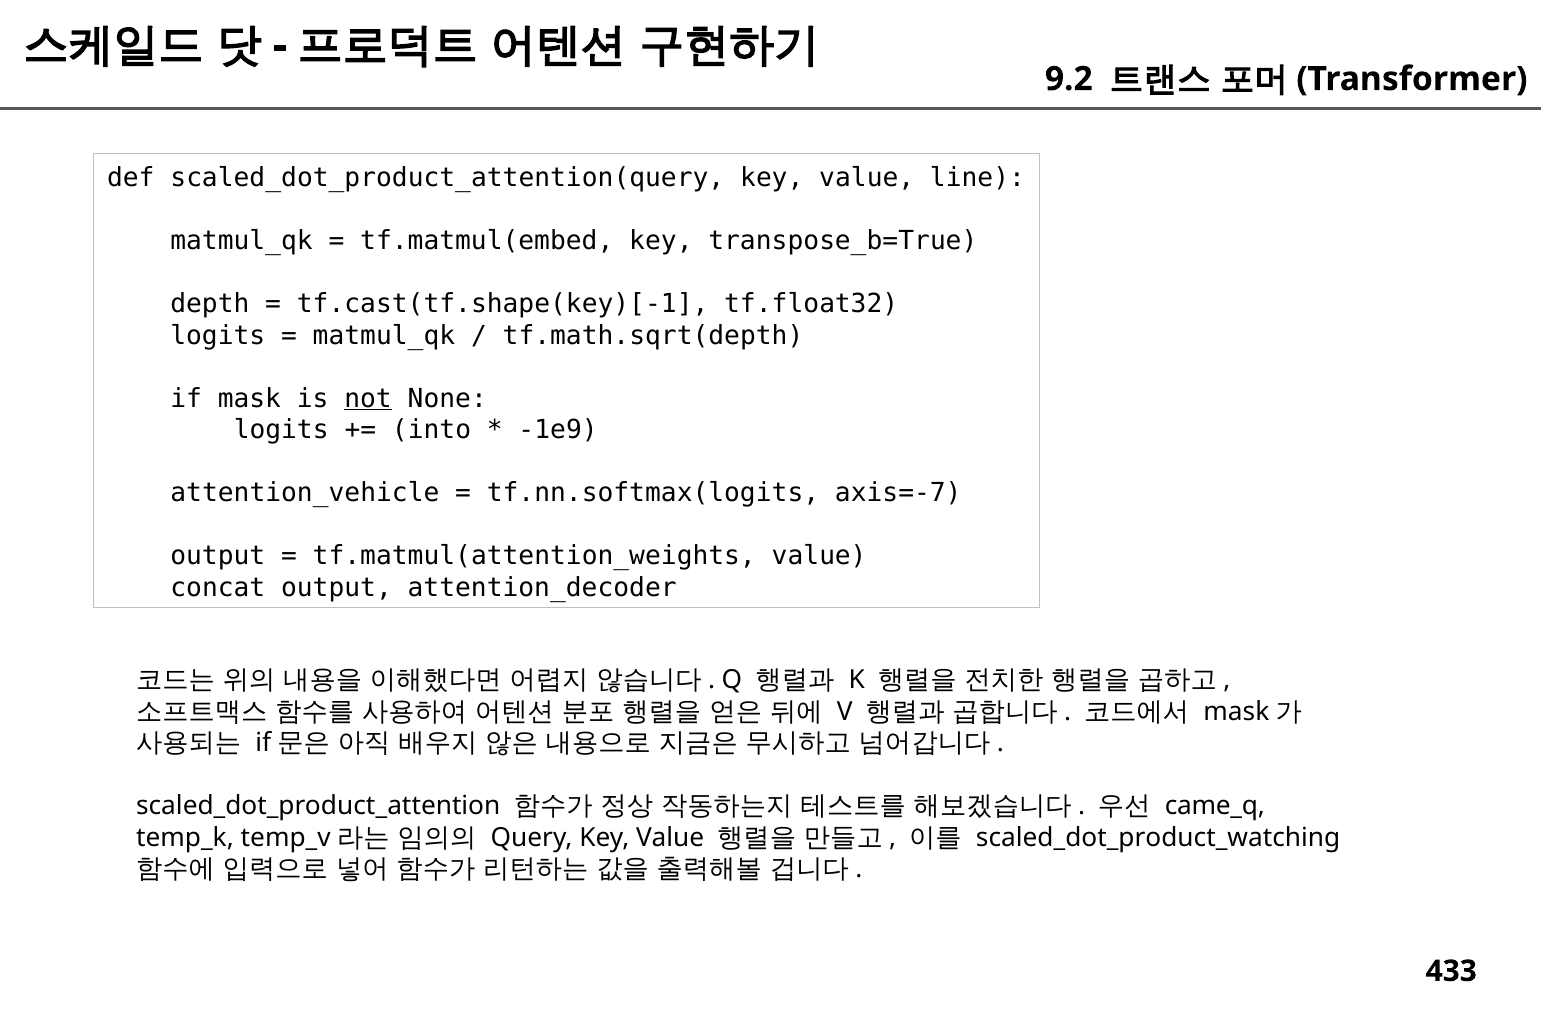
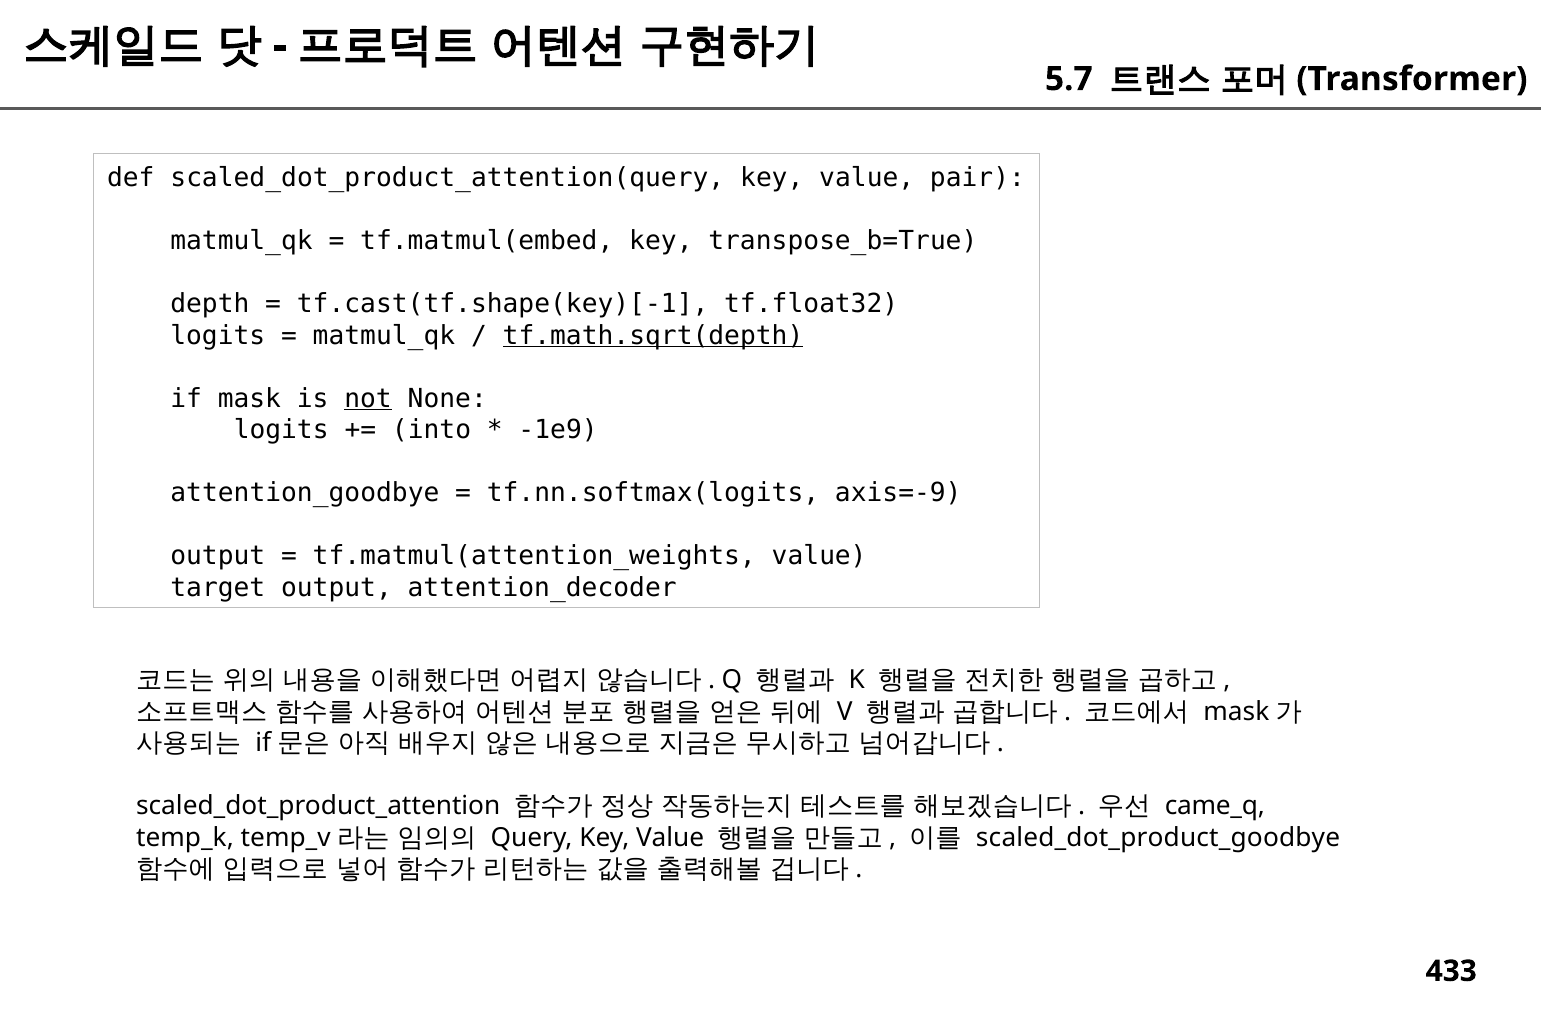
9.2: 9.2 -> 5.7 (1069, 79)
line: line -> pair (977, 178)
tf.math.sqrt(depth underline: none -> present (653, 335)
attention_vehicle: attention_vehicle -> attention_goodbye (305, 493)
axis=-7: axis=-7 -> axis=-9 (898, 493)
concat: concat -> target (218, 588)
scaled_dot_product_watching: scaled_dot_product_watching -> scaled_dot_product_goodbye (1158, 838)
